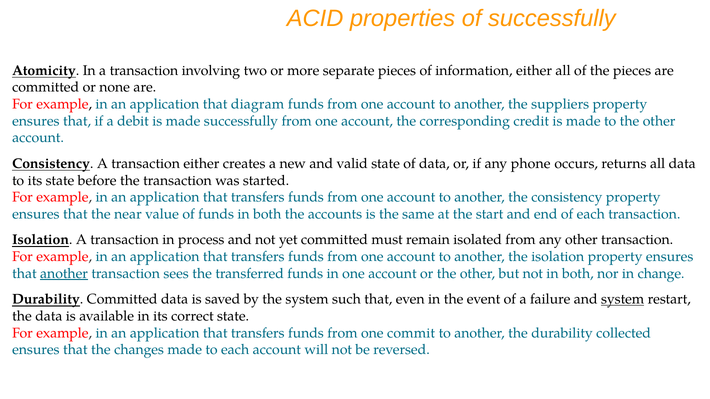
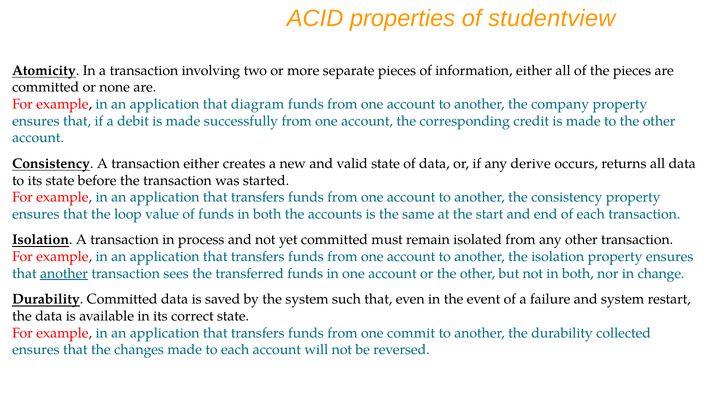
of successfully: successfully -> studentview (552, 18)
suppliers: suppliers -> company (560, 104)
phone: phone -> derive (531, 164)
near: near -> loop (128, 214)
system underline: present -> none (623, 299)
